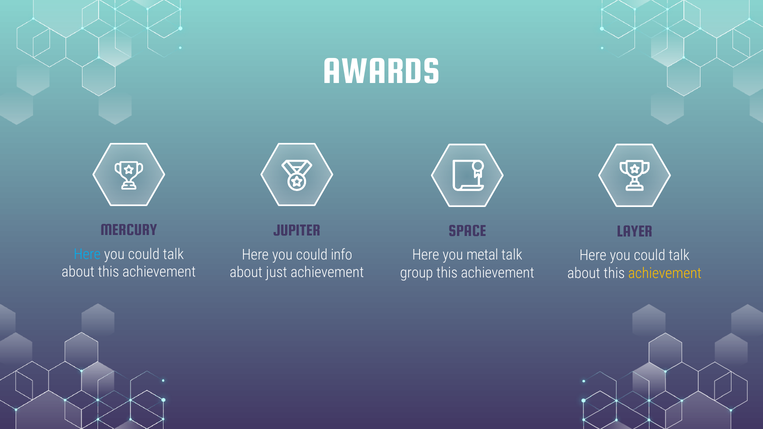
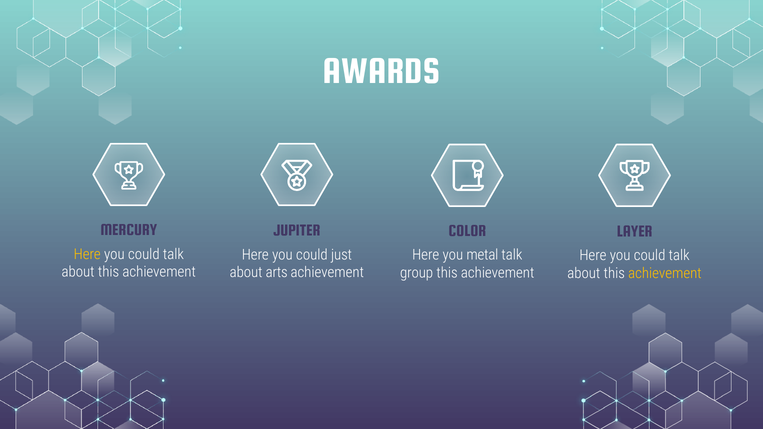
SPACE: SPACE -> COLOR (467, 231)
Here colour: light blue -> yellow (87, 254)
info: info -> just (341, 255)
just: just -> arts (277, 273)
